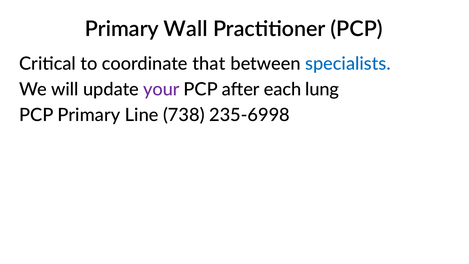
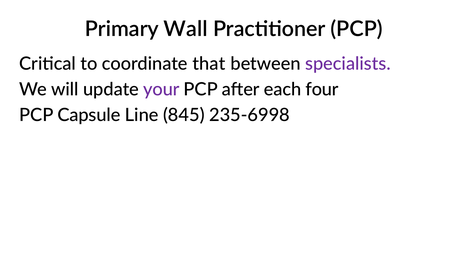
specialists colour: blue -> purple (348, 64)
lung: lung -> four (322, 89)
PCP Primary: Primary -> Capsule (89, 115)
738: 738 -> 845 (184, 115)
